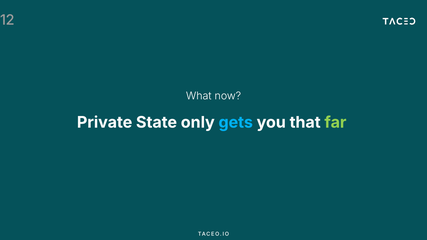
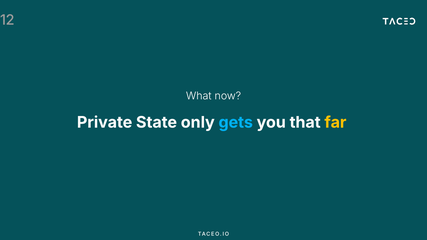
far colour: light green -> yellow (335, 122)
